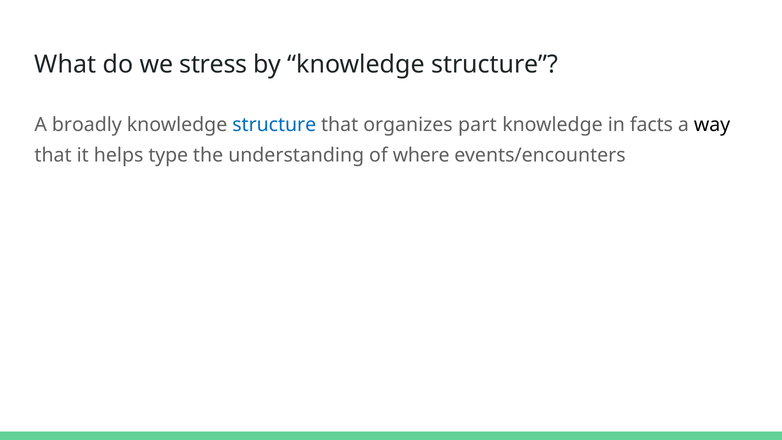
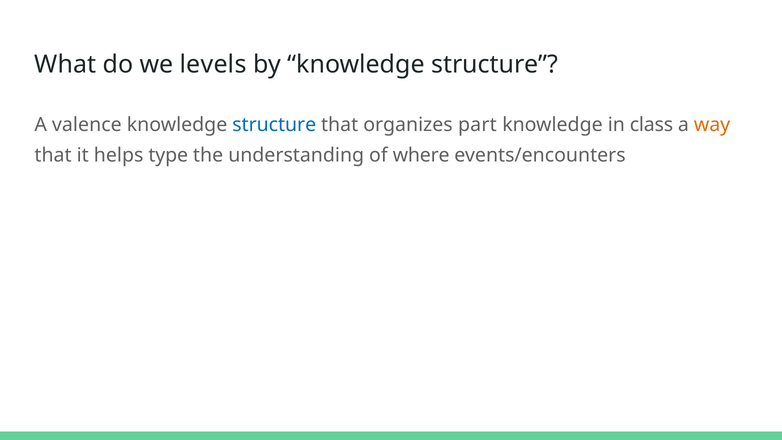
stress: stress -> levels (213, 64)
broadly: broadly -> valence (87, 125)
facts: facts -> class (651, 125)
way colour: black -> orange (712, 125)
